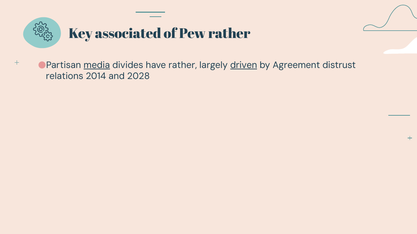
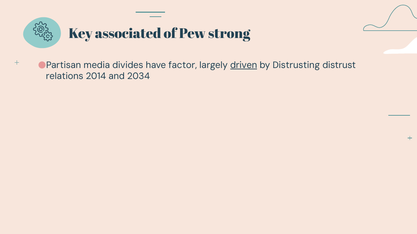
Pew rather: rather -> strong (229, 34)
media underline: present -> none (97, 65)
have rather: rather -> factor (183, 65)
Agreement: Agreement -> Distrusting (296, 65)
2028: 2028 -> 2034 (138, 76)
